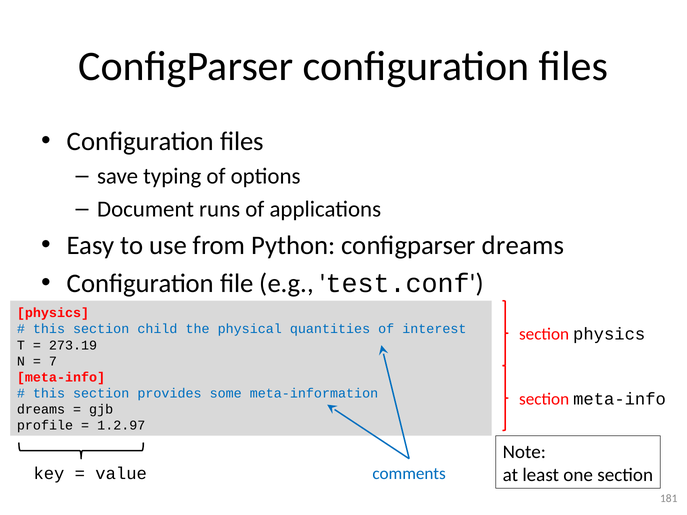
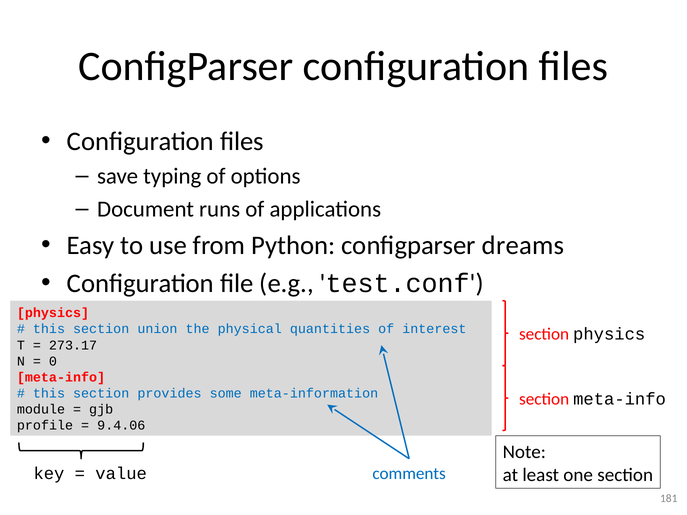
child: child -> union (157, 329)
273.19: 273.19 -> 273.17 (73, 345)
7: 7 -> 0 (53, 361)
dreams: dreams -> module (41, 409)
1.2.97: 1.2.97 -> 9.4.06 (121, 425)
